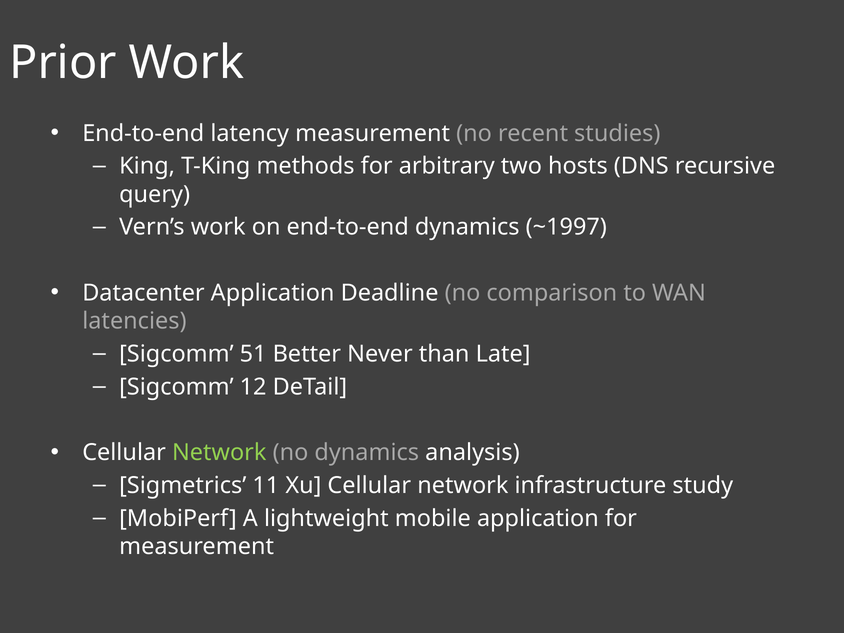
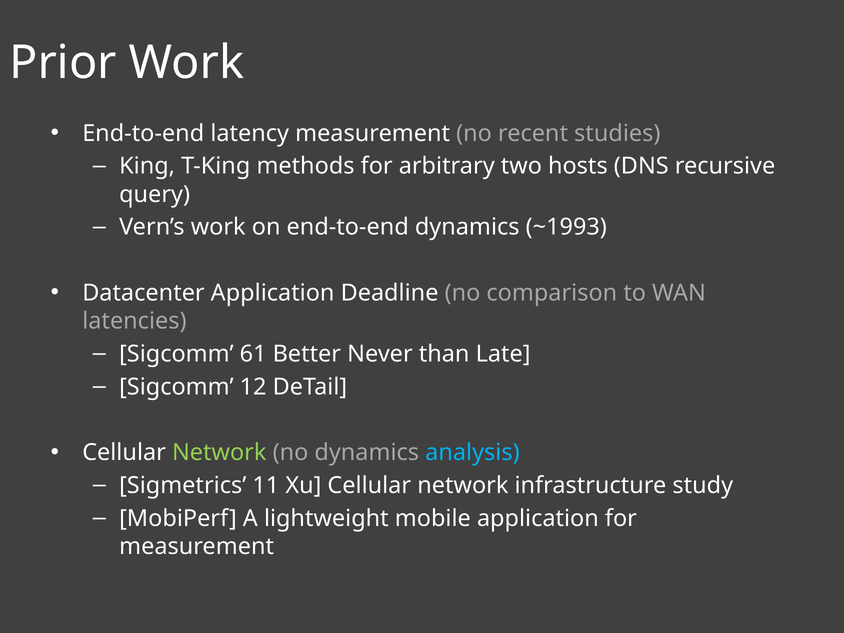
~1997: ~1997 -> ~1993 (566, 227)
51: 51 -> 61 (253, 354)
analysis colour: white -> light blue (472, 453)
